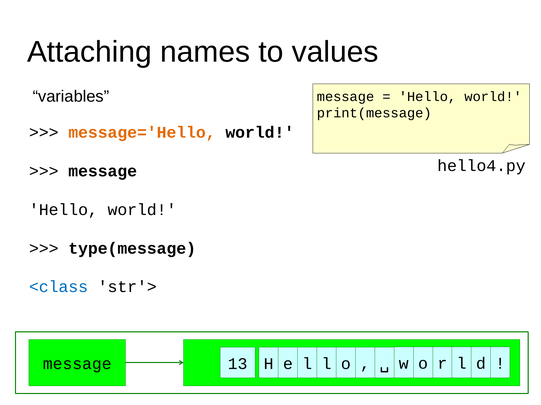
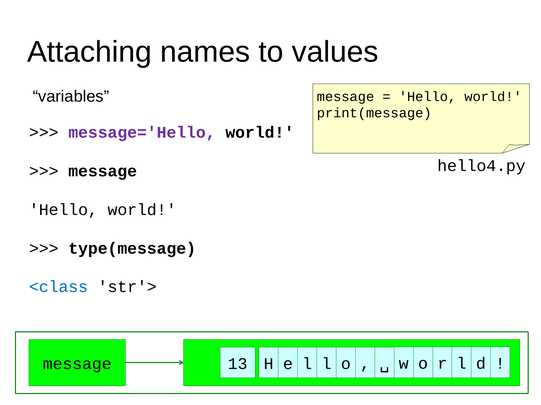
message='Hello colour: orange -> purple (142, 133)
